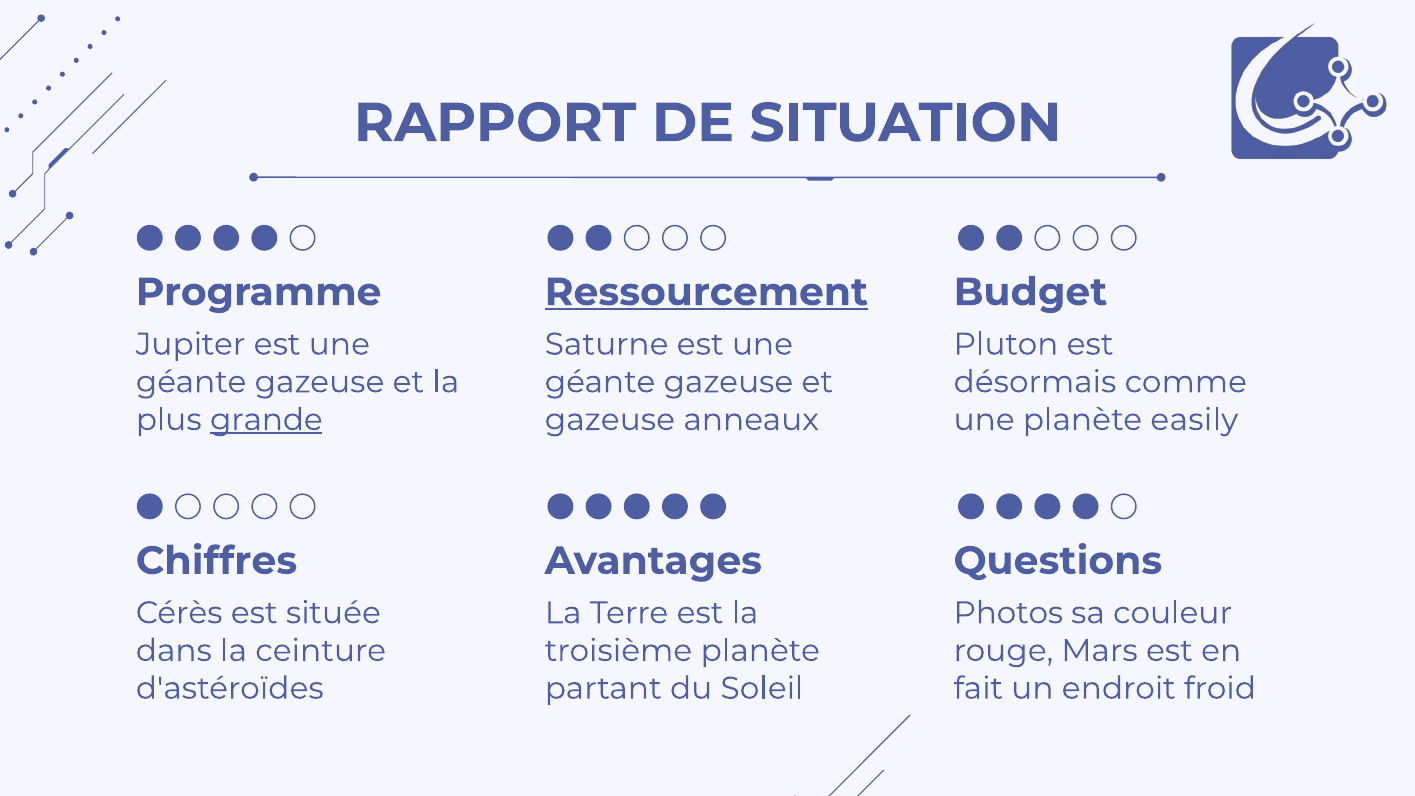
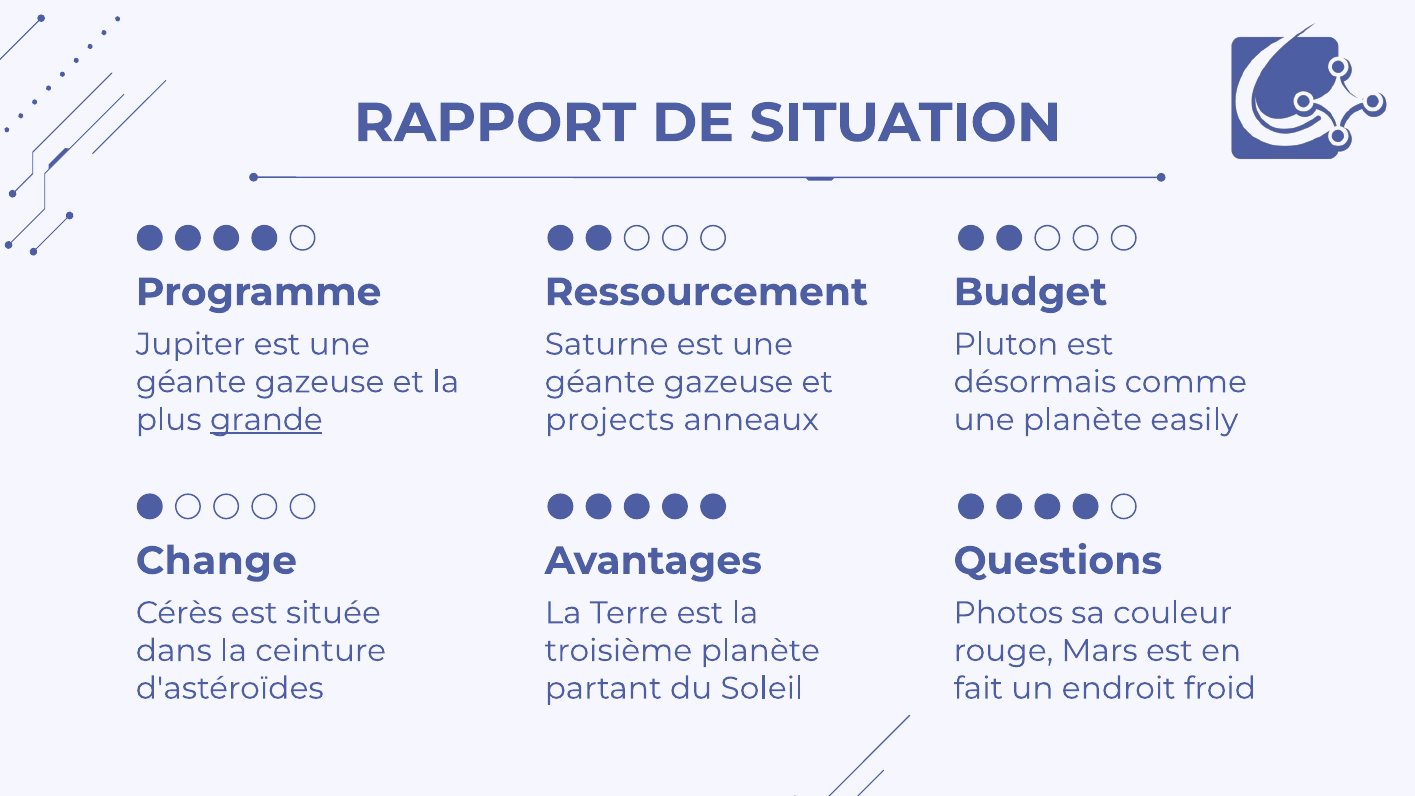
Ressourcement underline: present -> none (706, 292)
gazeuse: gazeuse -> projects (610, 420)
Chiffres: Chiffres -> Change (216, 561)
